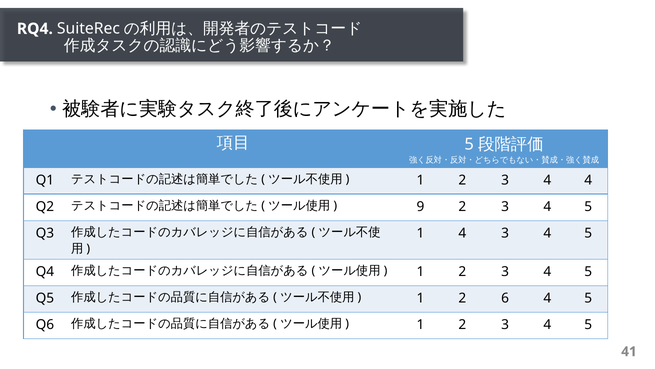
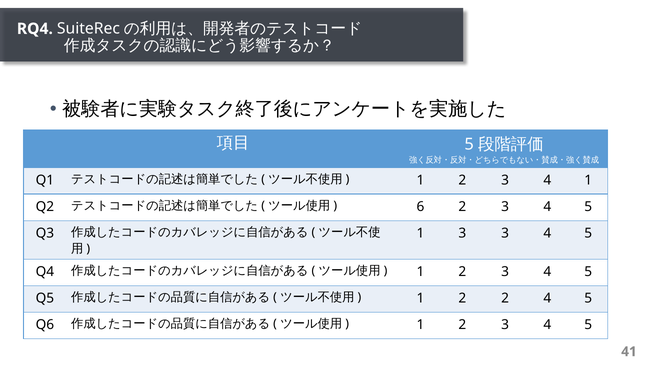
4 4: 4 -> 1 (588, 180)
9: 9 -> 6 (420, 206)
1 4: 4 -> 3 (462, 233)
2 6: 6 -> 2 (505, 298)
